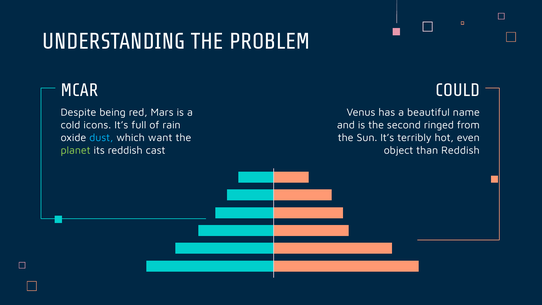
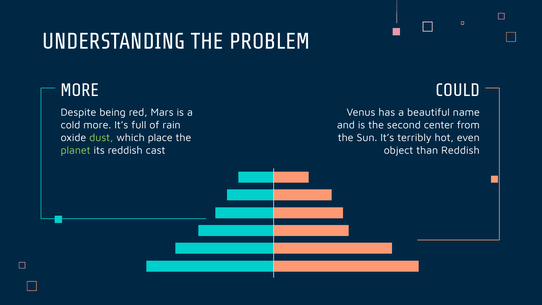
MCAR: MCAR -> MORE (80, 90)
cold icons: icons -> more (97, 125)
ringed: ringed -> center (439, 125)
dust colour: light blue -> light green (101, 138)
want: want -> place (160, 138)
